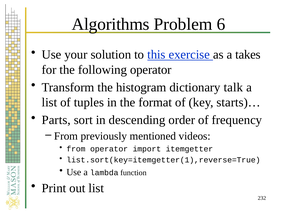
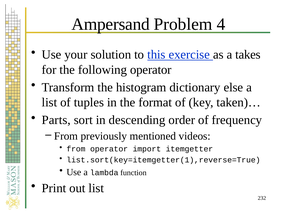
Algorithms: Algorithms -> Ampersand (111, 24)
6: 6 -> 4 (221, 24)
talk: talk -> else (233, 87)
starts)…: starts)… -> taken)… (239, 102)
